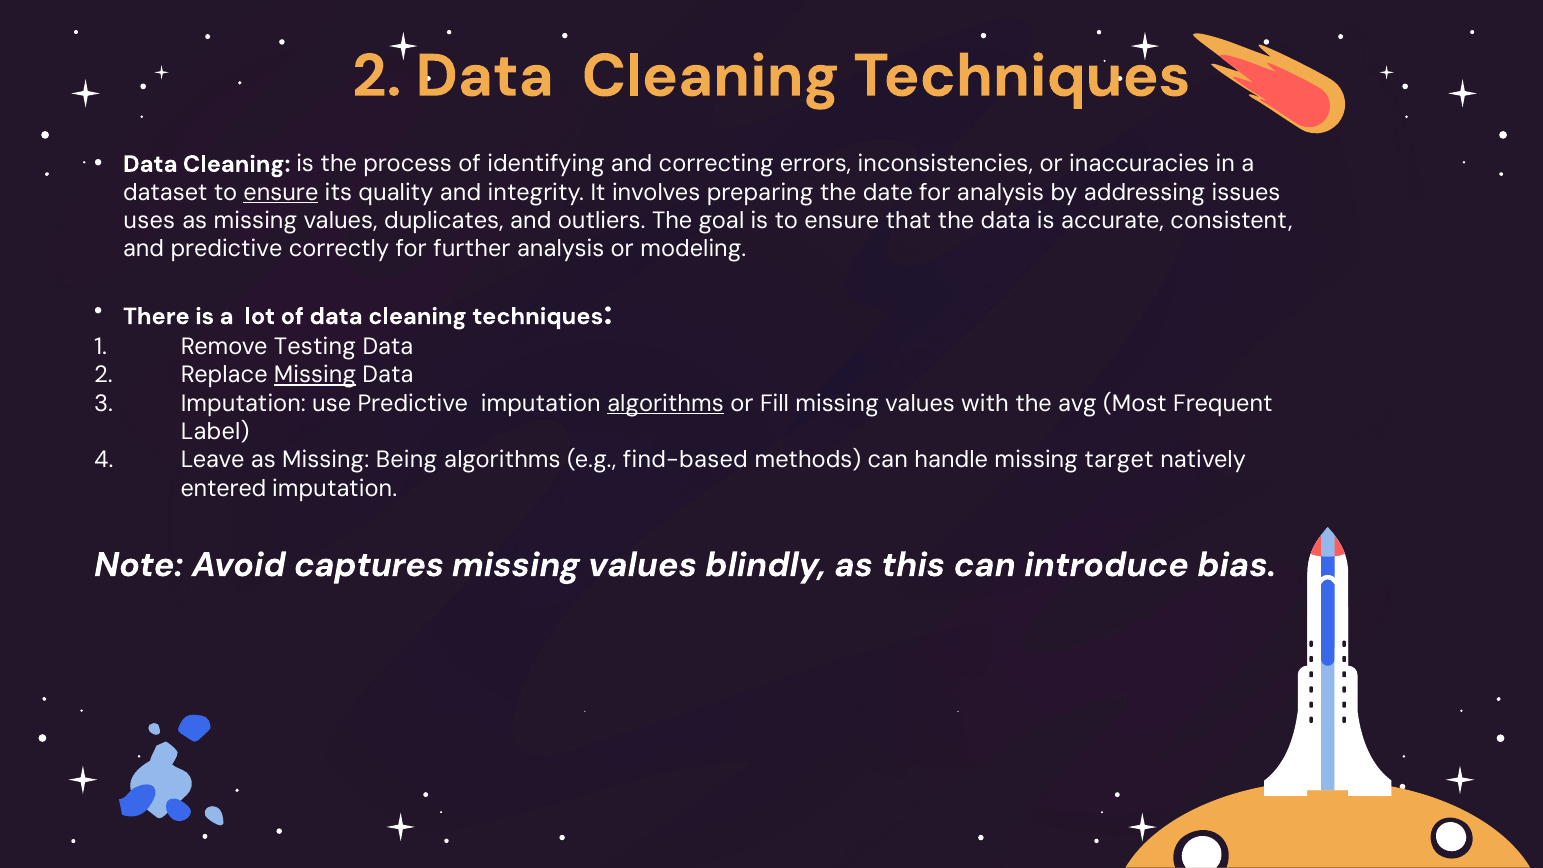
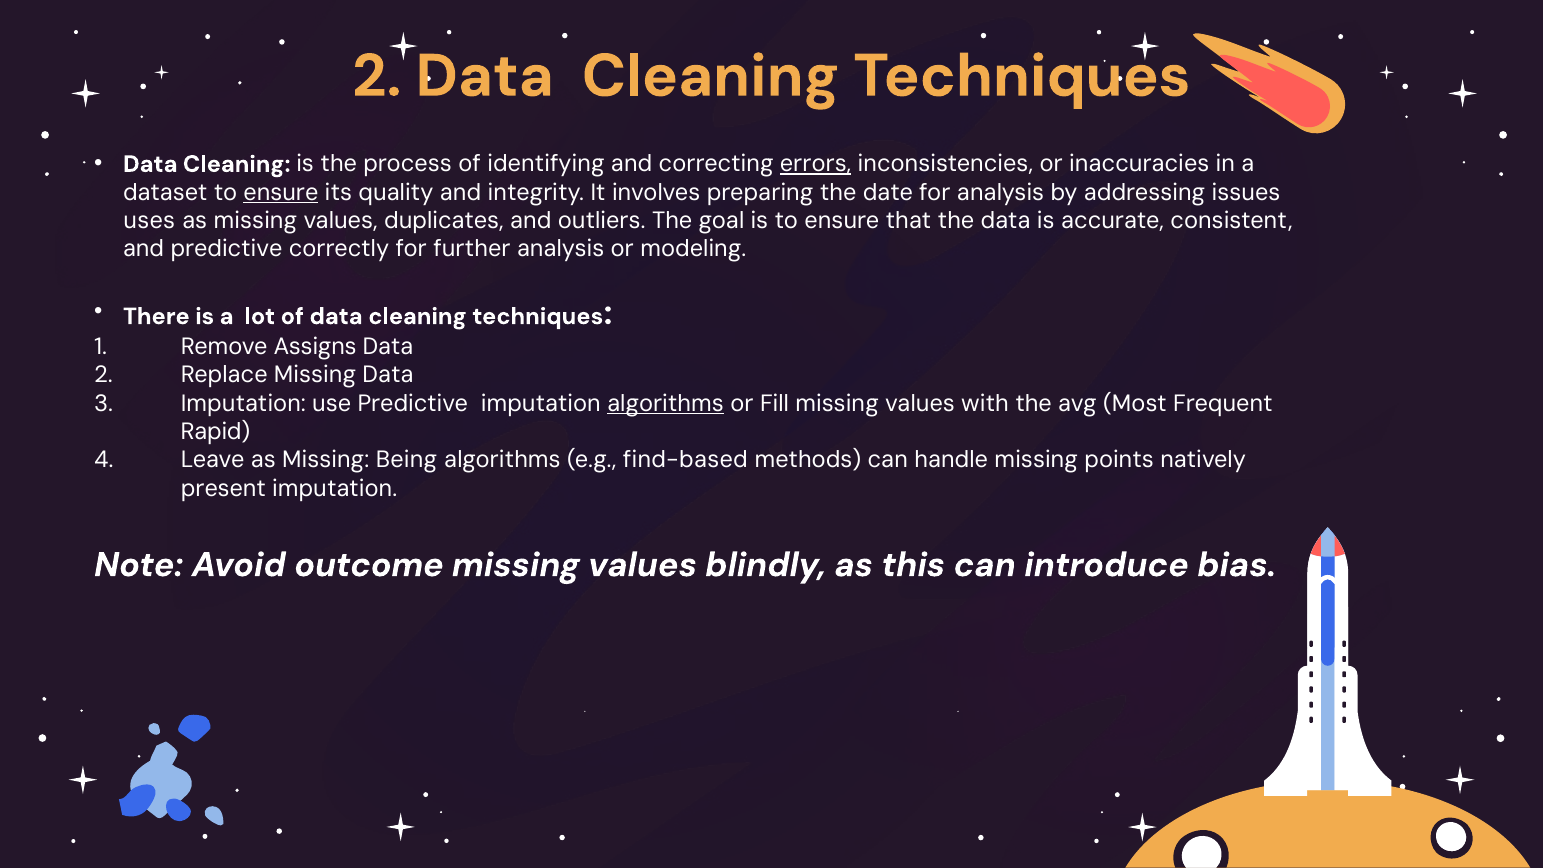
errors underline: none -> present (816, 164)
Testing: Testing -> Assigns (315, 347)
Missing underline: present -> none (315, 375)
Label: Label -> Rapid (215, 432)
target: target -> points (1119, 460)
entered: entered -> present (223, 488)
captures: captures -> outcome (369, 565)
